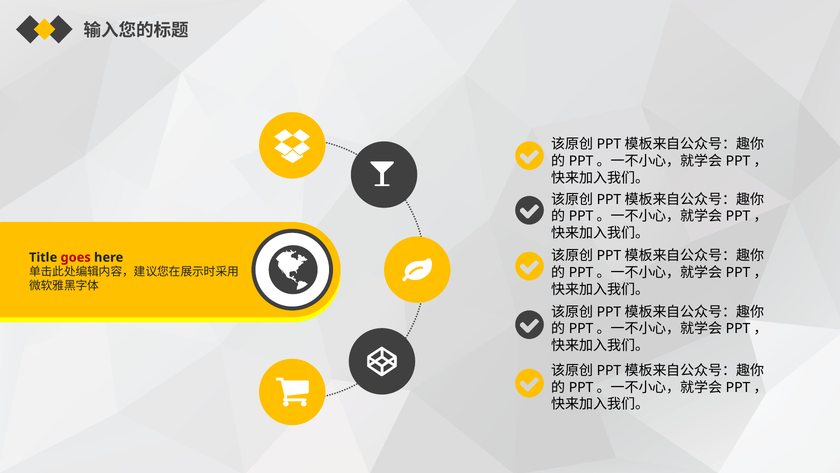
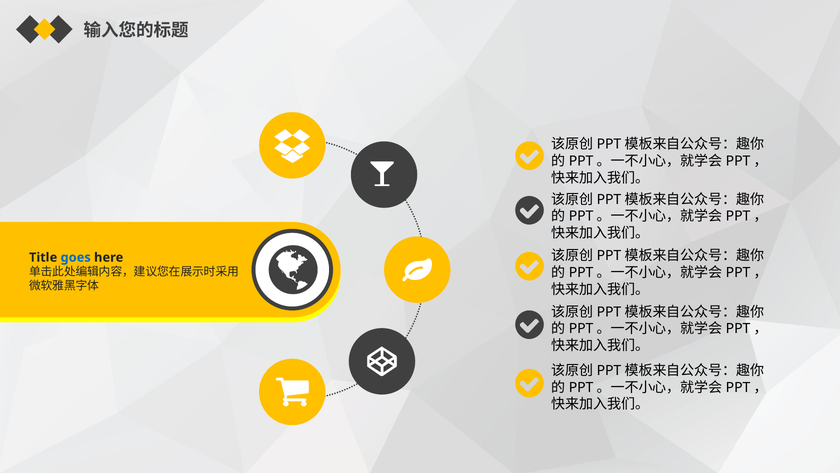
goes colour: red -> blue (76, 257)
